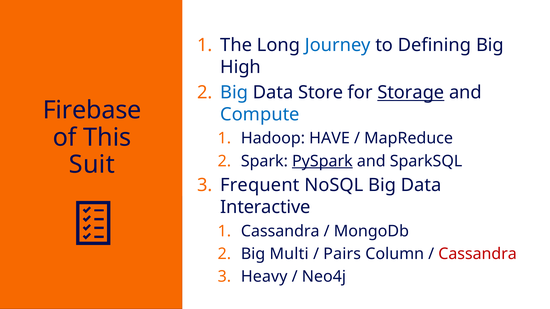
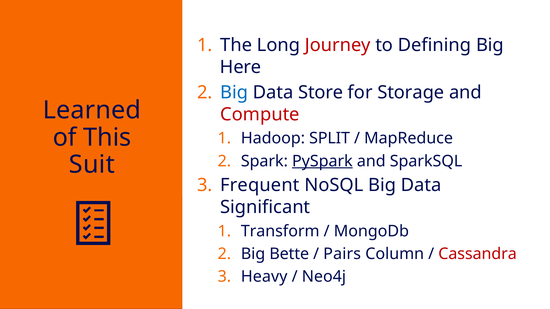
Journey colour: blue -> red (338, 45)
High: High -> Here (241, 67)
Storage underline: present -> none (411, 93)
Firebase: Firebase -> Learned (92, 110)
Compute colour: blue -> red (260, 115)
HAVE: HAVE -> SPLIT (330, 139)
Interactive: Interactive -> Significant (265, 207)
Cassandra: Cassandra -> Transform (280, 231)
Multi: Multi -> Bette (289, 254)
